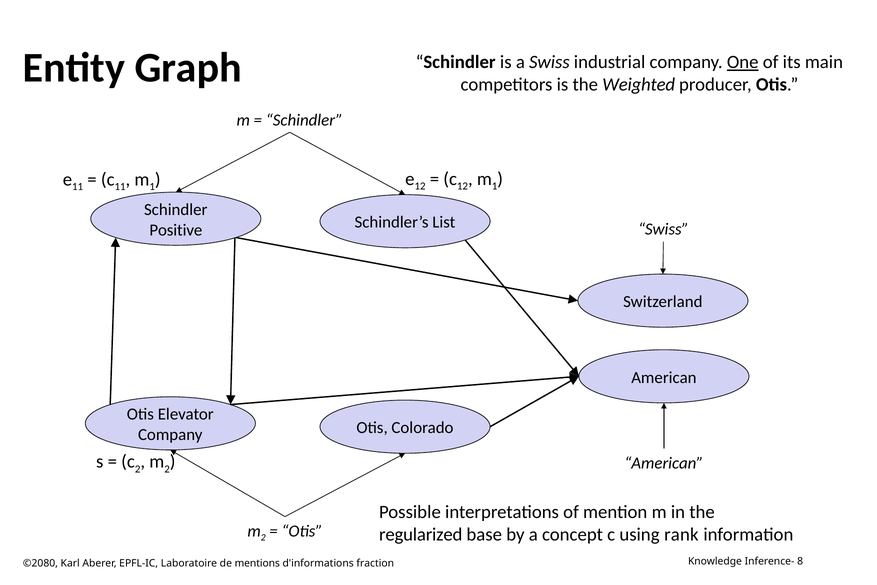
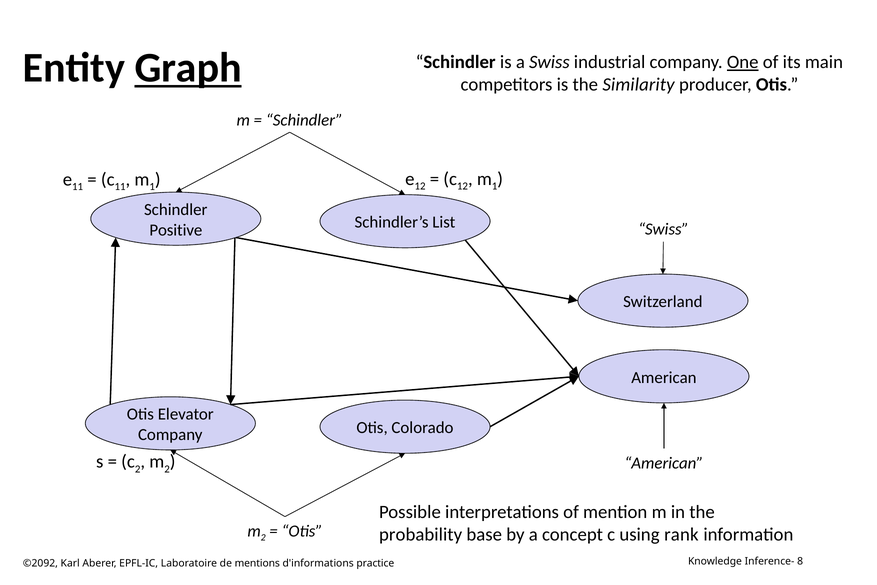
Graph underline: none -> present (188, 68)
Weighted: Weighted -> Similarity (639, 85)
regularized: regularized -> probability (421, 535)
©2080: ©2080 -> ©2092 (40, 563)
fraction: fraction -> practice (375, 563)
